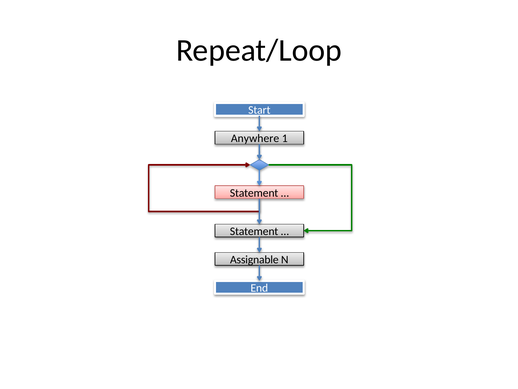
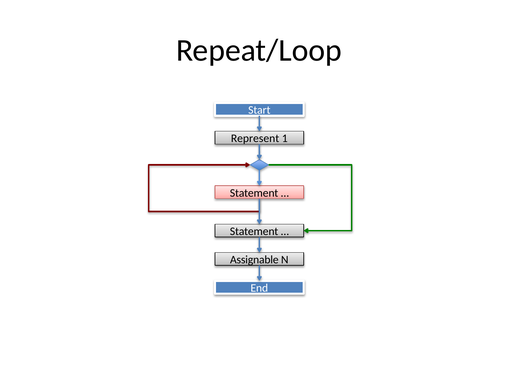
Anywhere: Anywhere -> Represent (255, 138)
